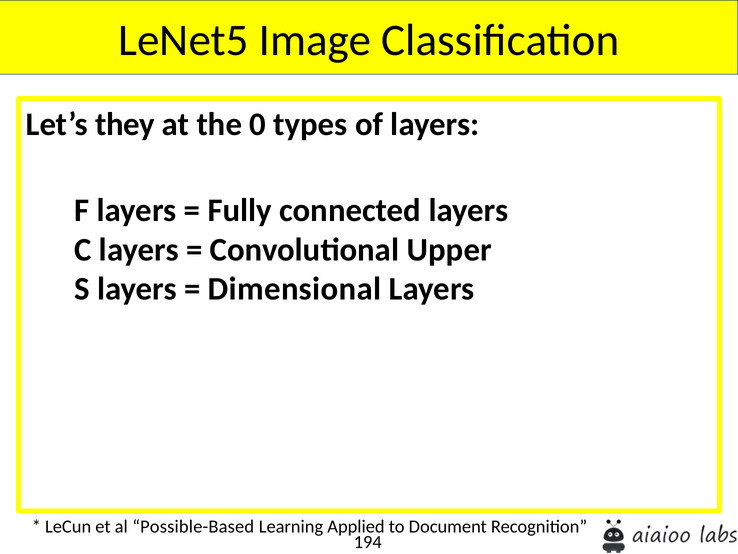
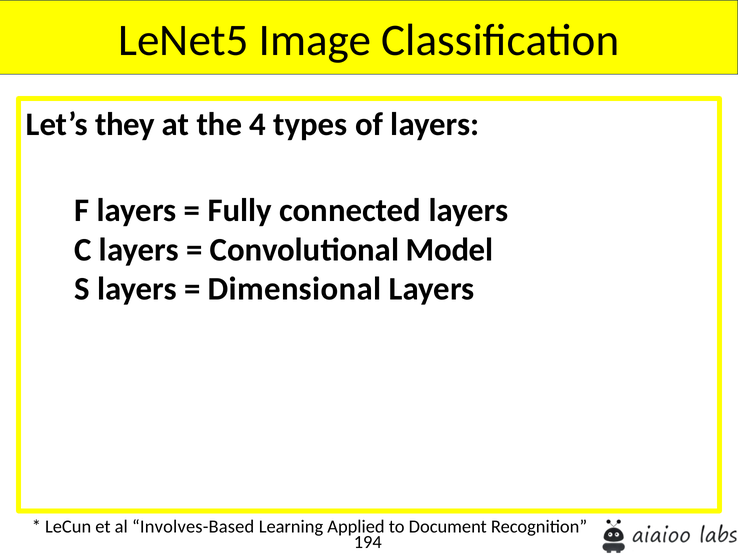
0: 0 -> 4 (258, 124)
Upper: Upper -> Model (450, 249)
Possible-Based: Possible-Based -> Involves-Based (193, 526)
